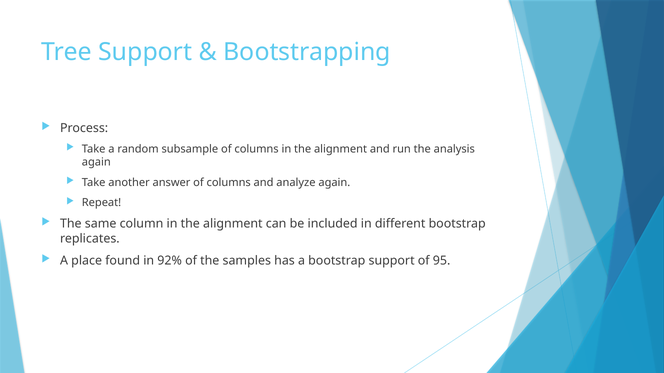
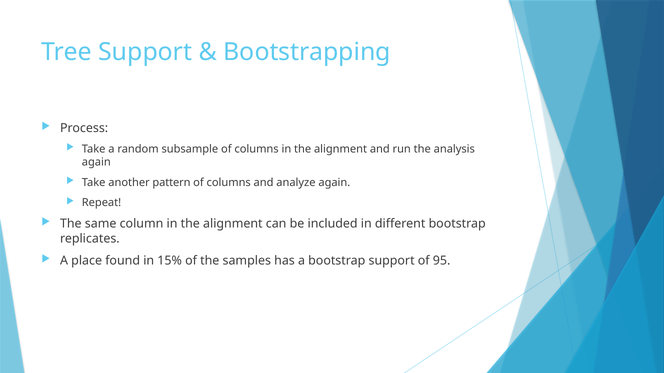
answer: answer -> pattern (172, 183)
92%: 92% -> 15% (170, 261)
